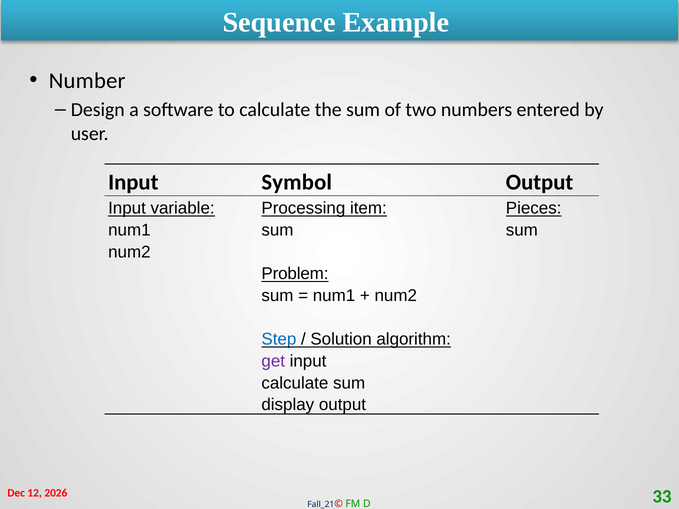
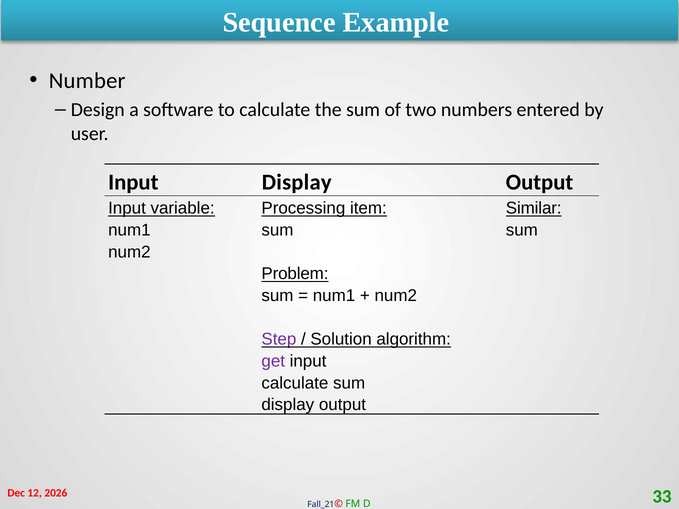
Input Symbol: Symbol -> Display (297, 182)
Pieces: Pieces -> Similar (534, 208)
Step colour: blue -> purple (279, 340)
